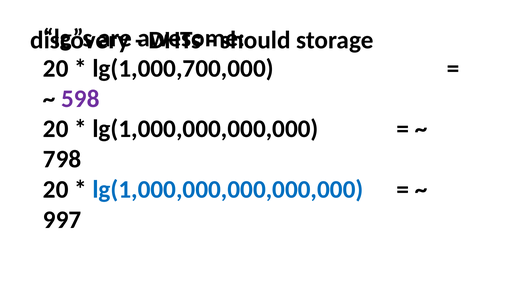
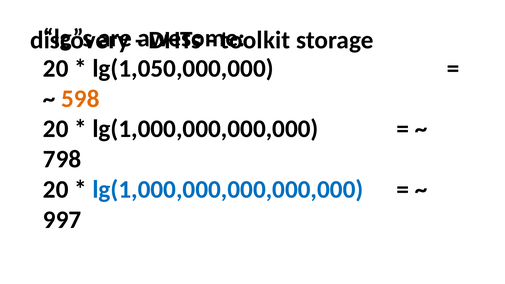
should: should -> toolkit (255, 40)
lg(1,000,700,000: lg(1,000,700,000 -> lg(1,050,000,000 (183, 68)
598 colour: purple -> orange (80, 99)
